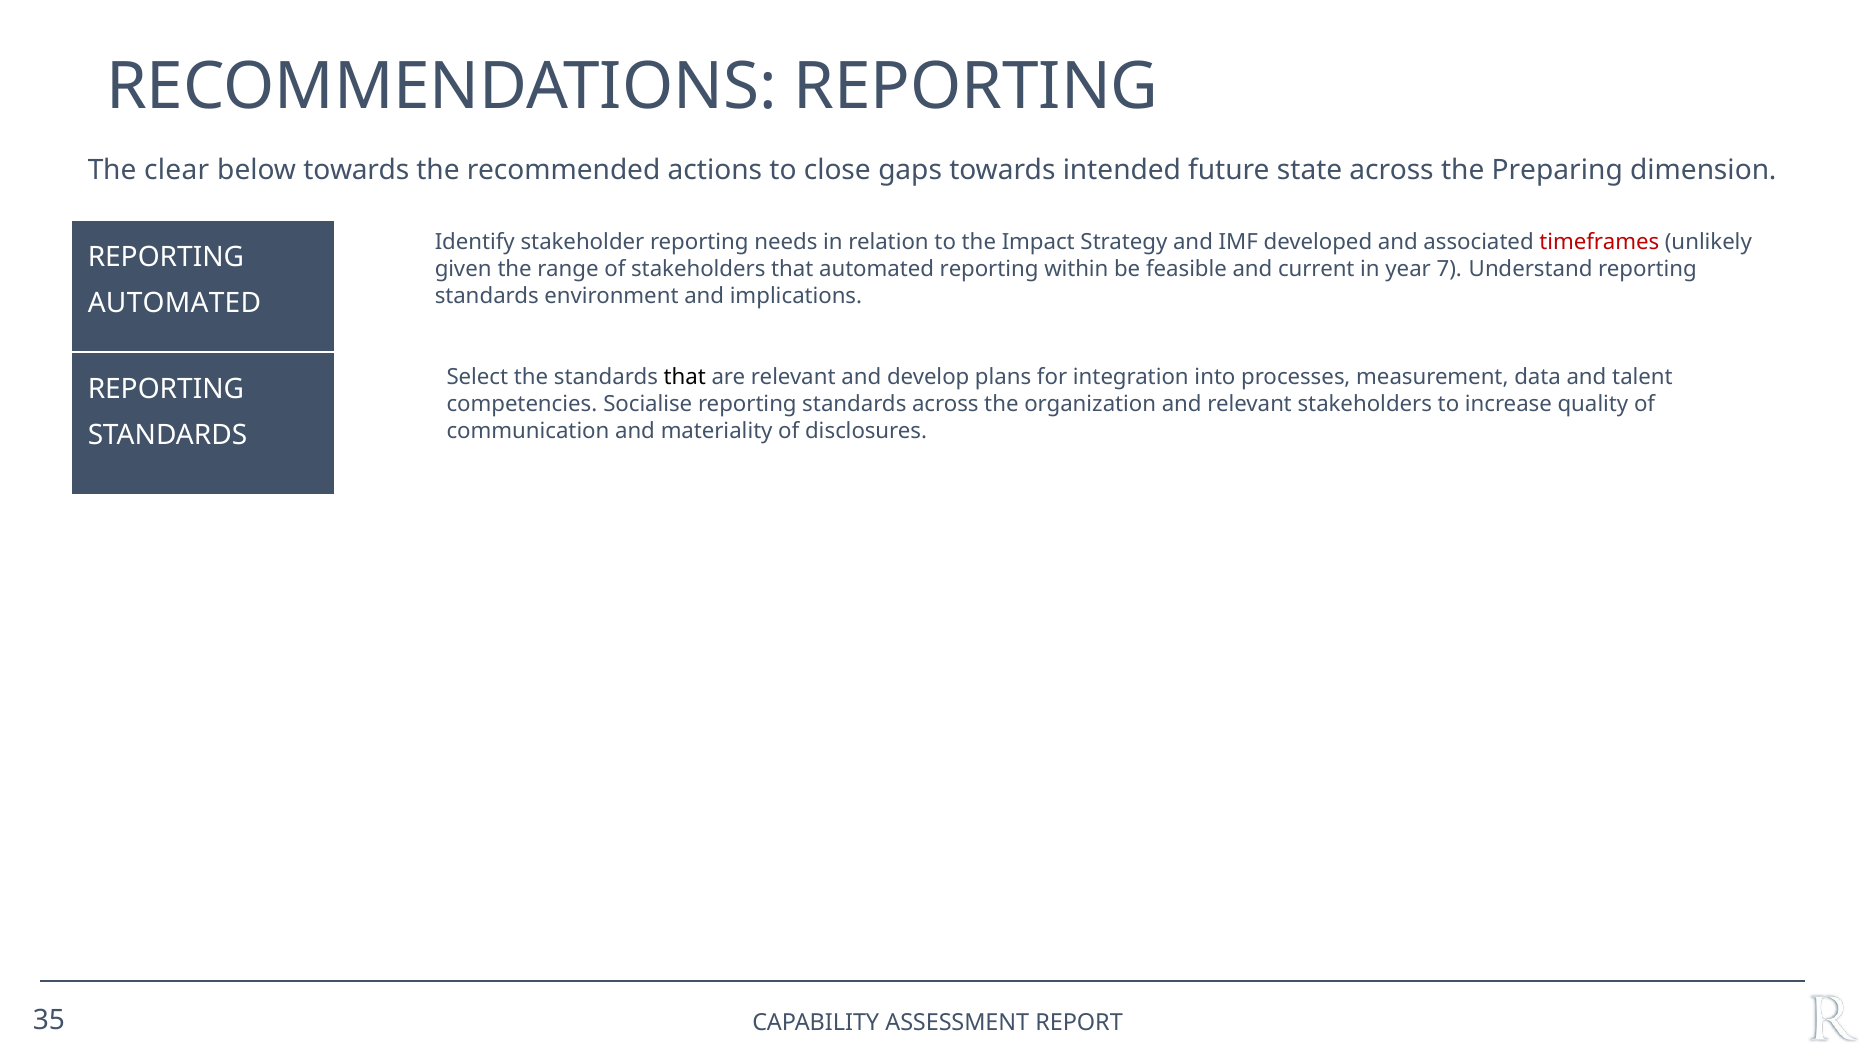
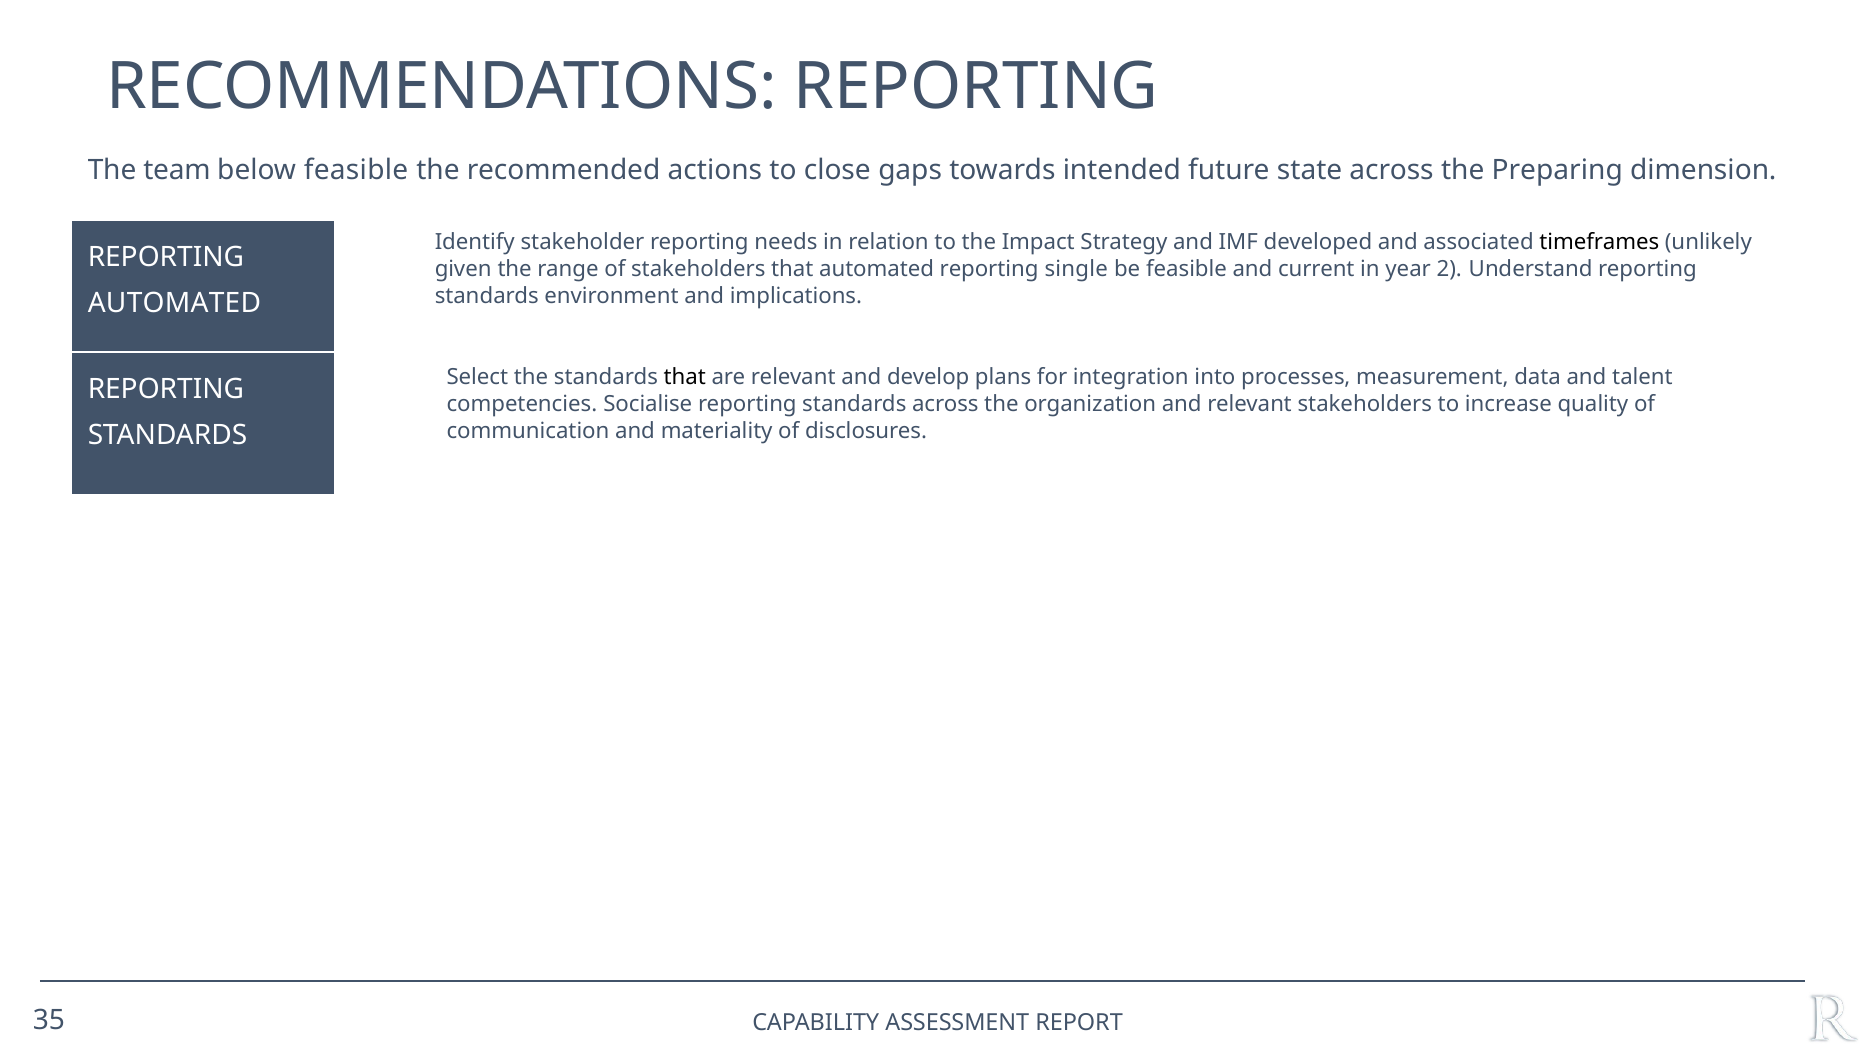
clear: clear -> team (177, 170)
below towards: towards -> feasible (356, 170)
timeframes colour: red -> black (1599, 243)
within: within -> single (1076, 269)
7: 7 -> 2 (1449, 269)
